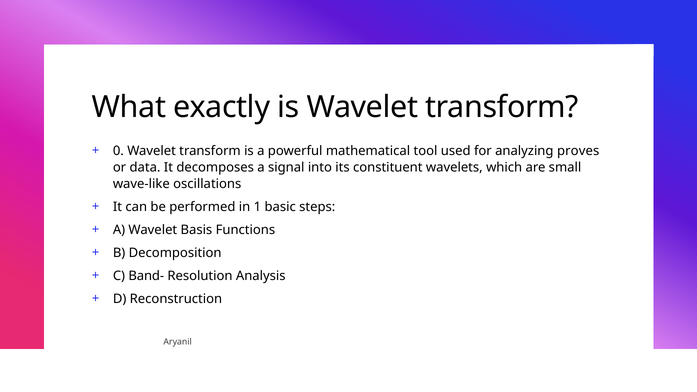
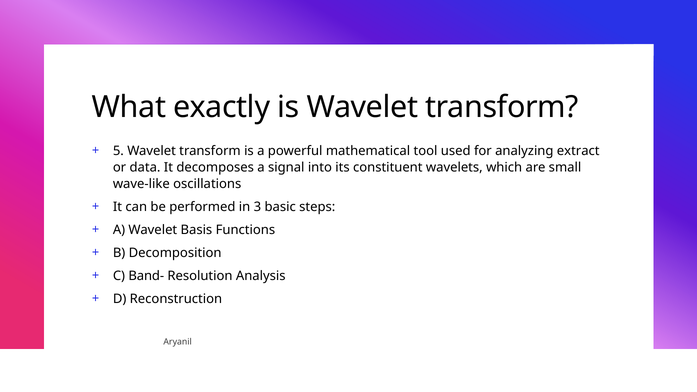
0: 0 -> 5 (118, 151)
proves: proves -> extract (578, 151)
1: 1 -> 3 (257, 207)
